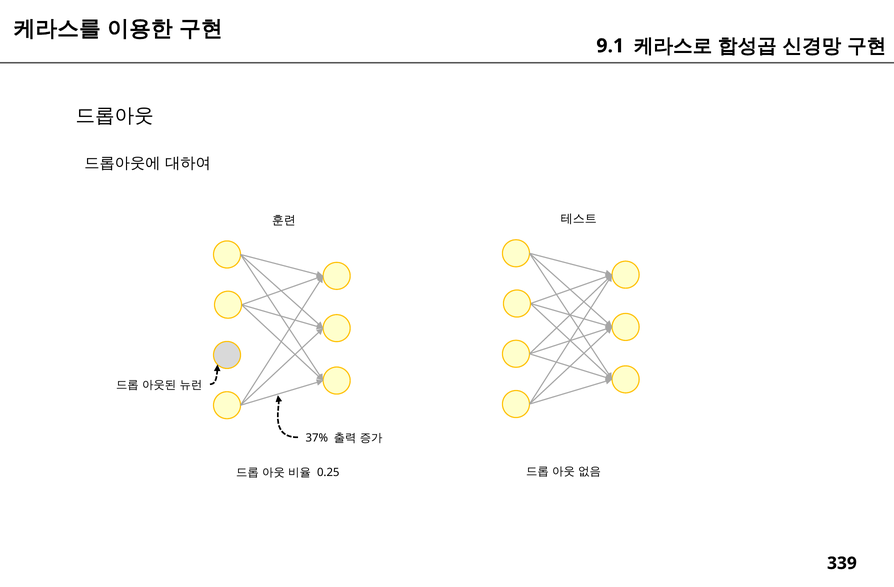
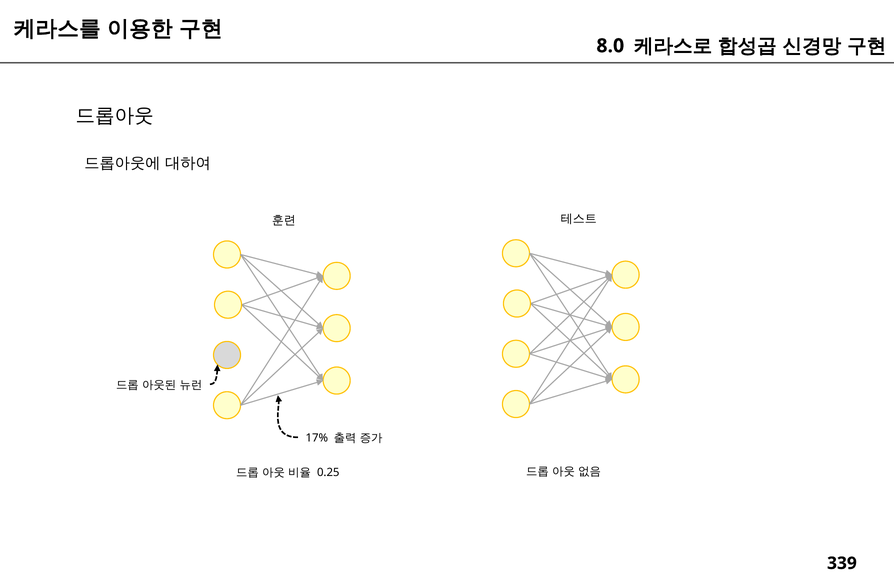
9.1: 9.1 -> 8.0 (610, 46)
37%: 37% -> 17% (317, 438)
